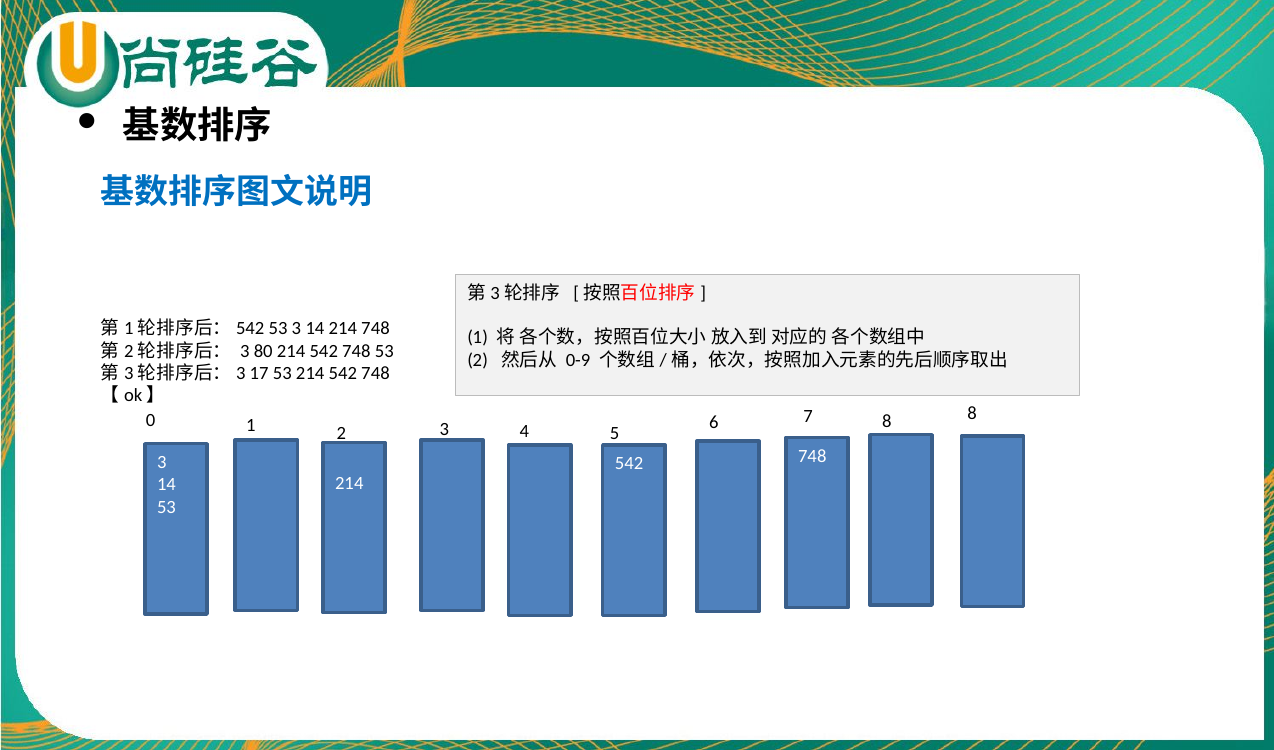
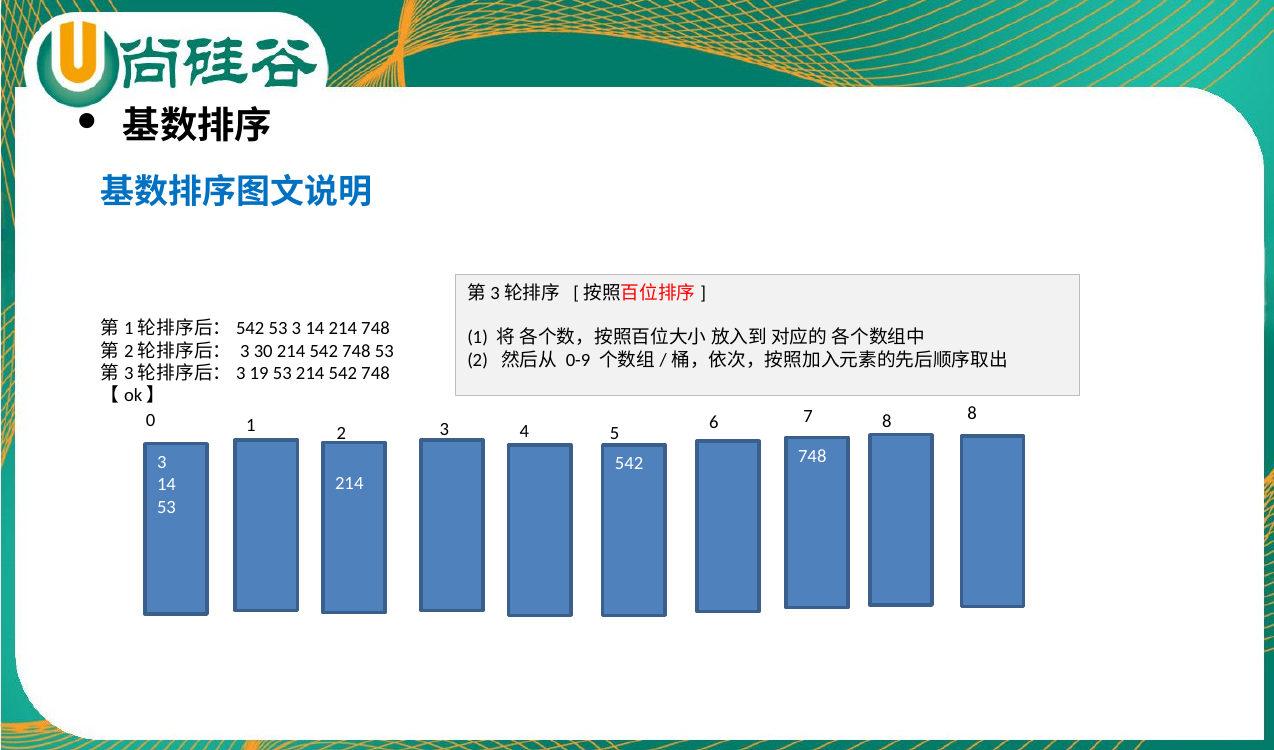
80: 80 -> 30 (263, 351)
17: 17 -> 19 (259, 373)
